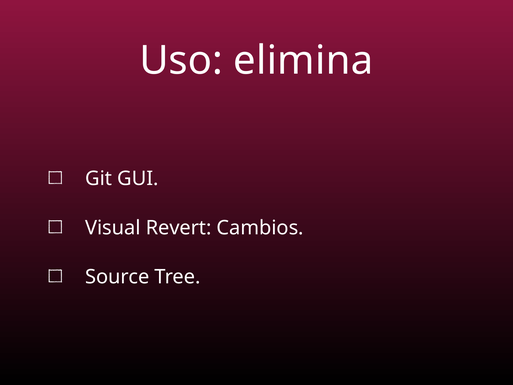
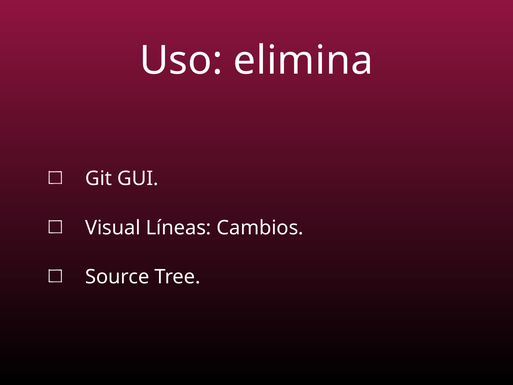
Revert: Revert -> Líneas (179, 228)
